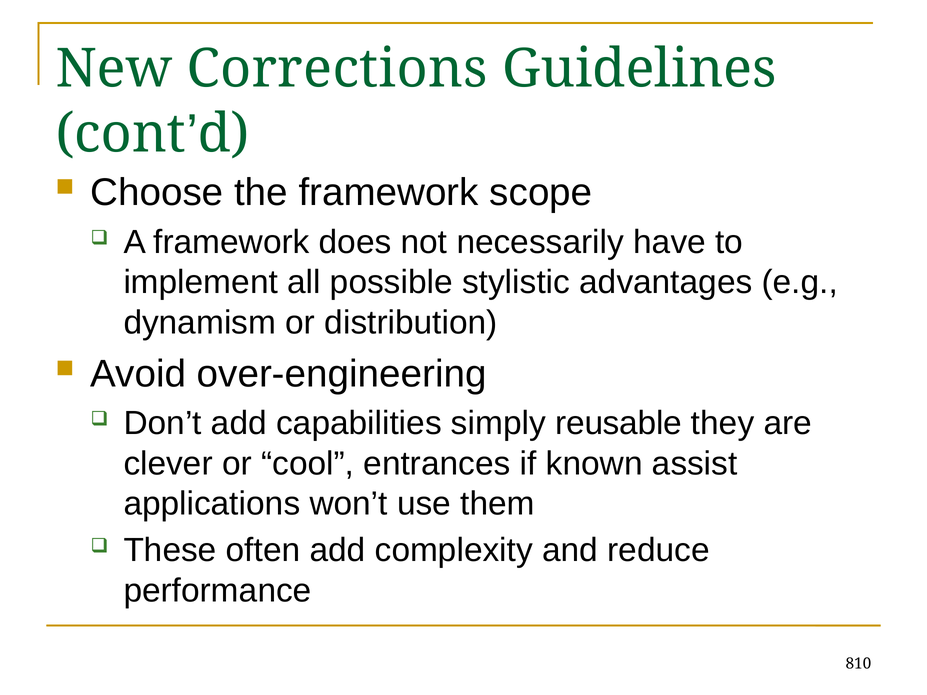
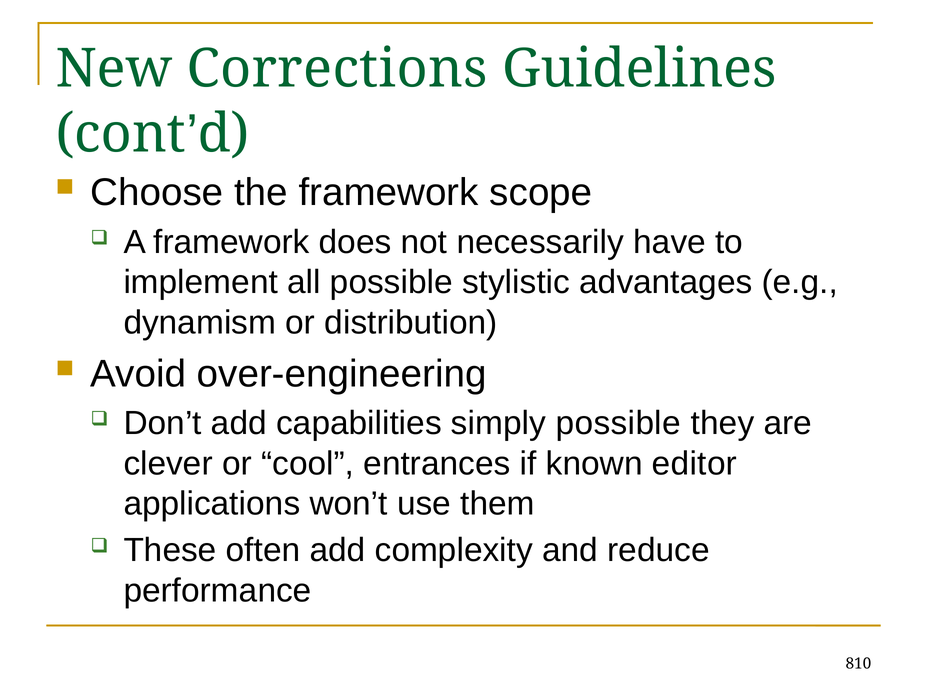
simply reusable: reusable -> possible (618, 424)
assist: assist -> editor (695, 464)
